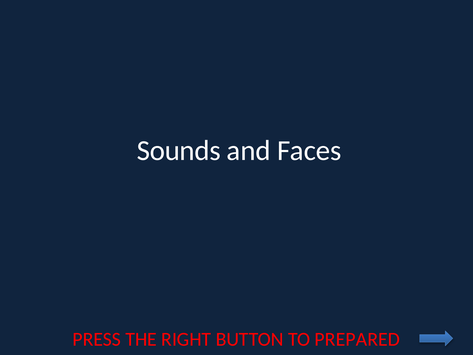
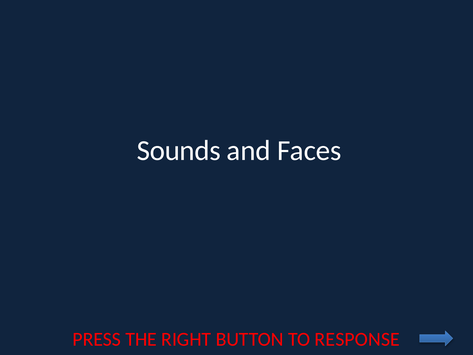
PREPARED: PREPARED -> RESPONSE (357, 339)
